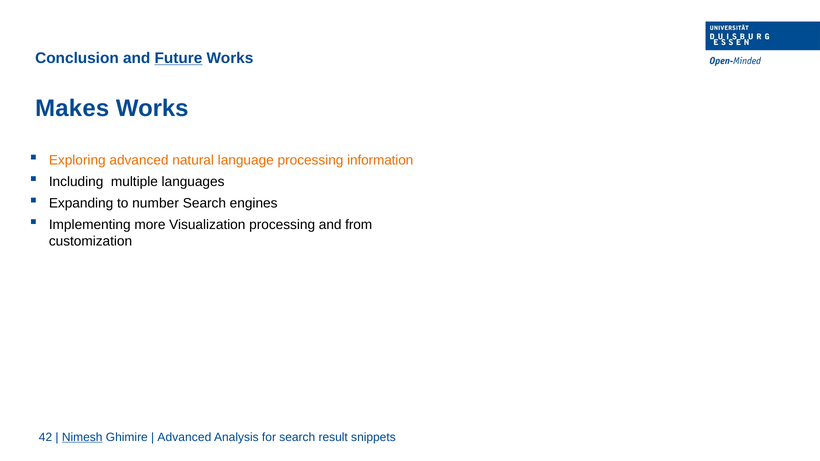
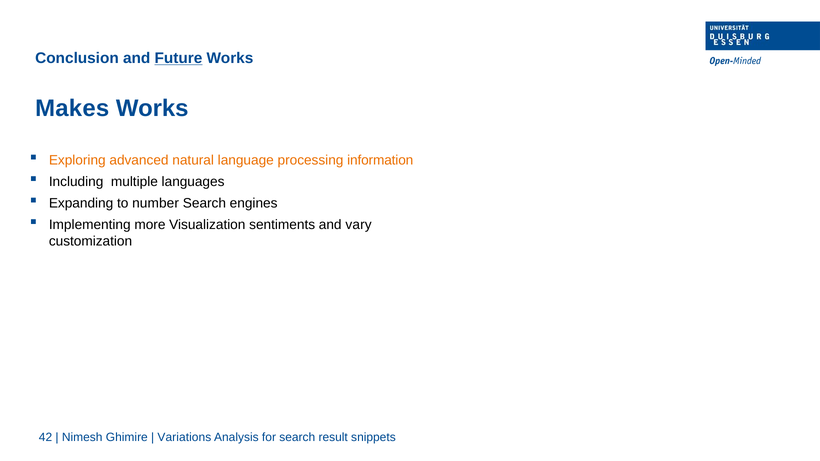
Visualization processing: processing -> sentiments (282, 225)
from: from -> vary (359, 225)
Nimesh underline: present -> none (82, 437)
Advanced: Advanced -> Variations (184, 437)
